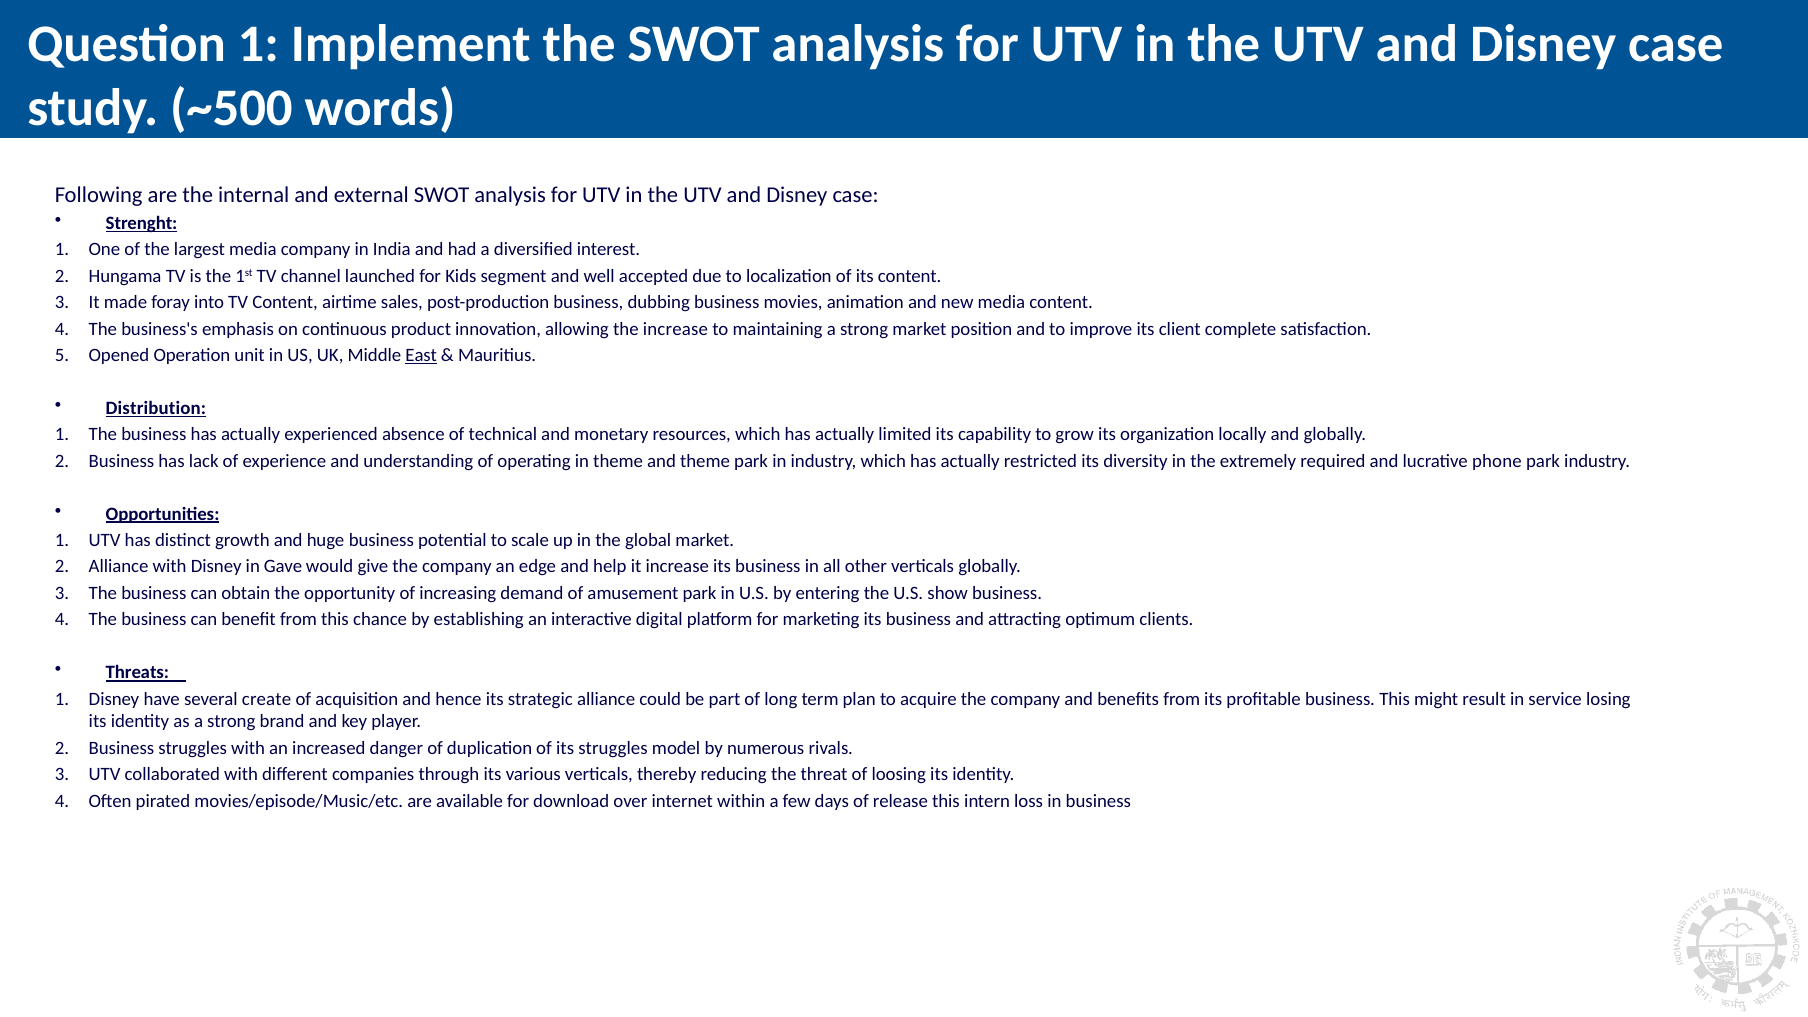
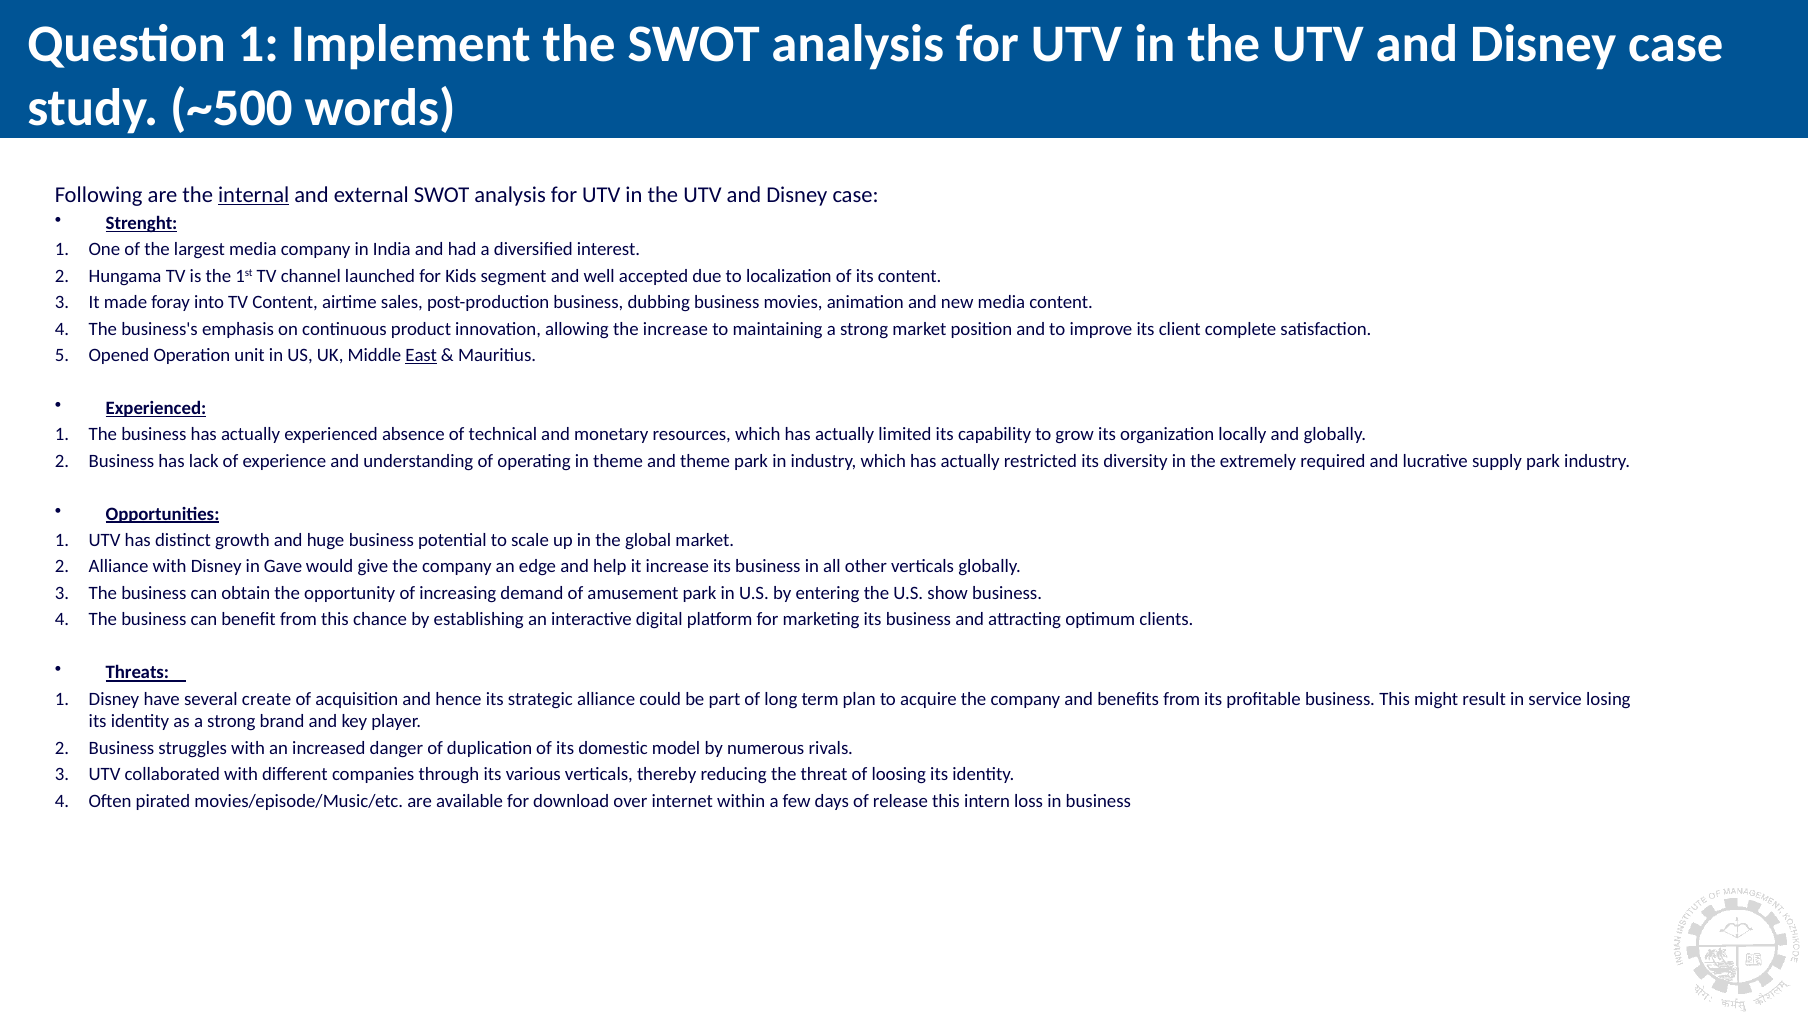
internal underline: none -> present (254, 195)
Distribution: Distribution -> Experienced (156, 408)
phone: phone -> supply (1497, 461)
its struggles: struggles -> domestic (613, 748)
